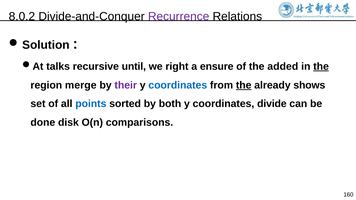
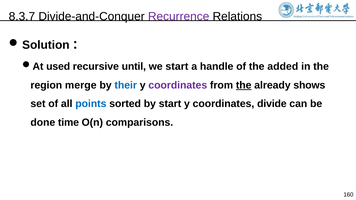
8.0.2: 8.0.2 -> 8.3.7 (22, 16)
talks: talks -> used (58, 67)
we right: right -> start (177, 67)
ensure: ensure -> handle (217, 67)
the underline: present -> none (321, 67)
their colour: purple -> blue (126, 85)
coordinates colour: blue -> purple (178, 85)
by both: both -> start (170, 104)
disk: disk -> time (68, 123)
